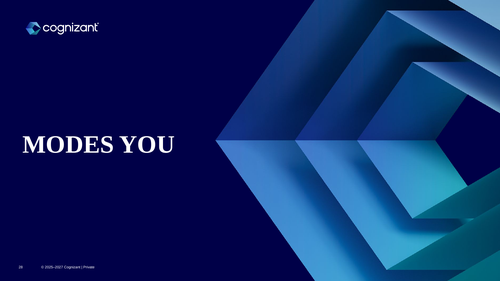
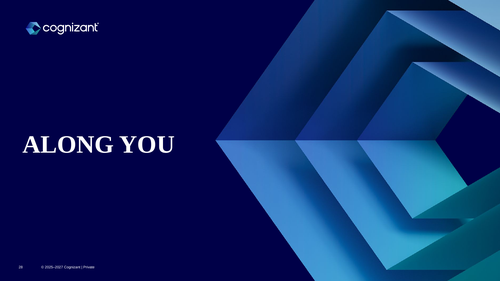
MODES: MODES -> ALONG (68, 145)
